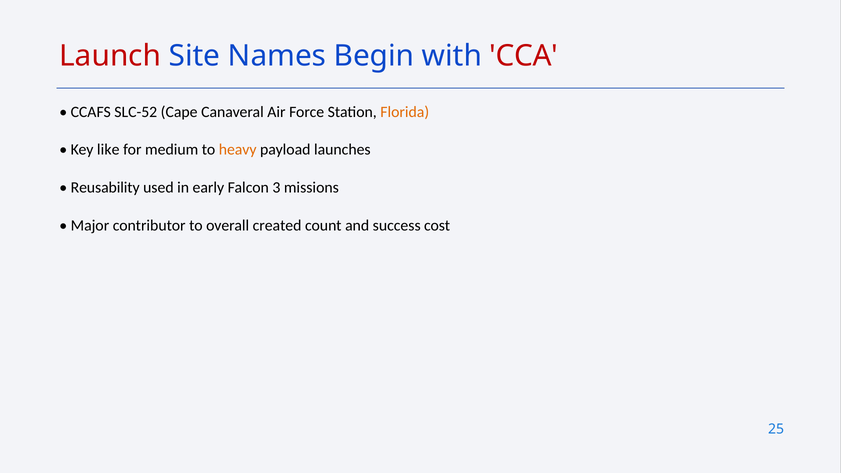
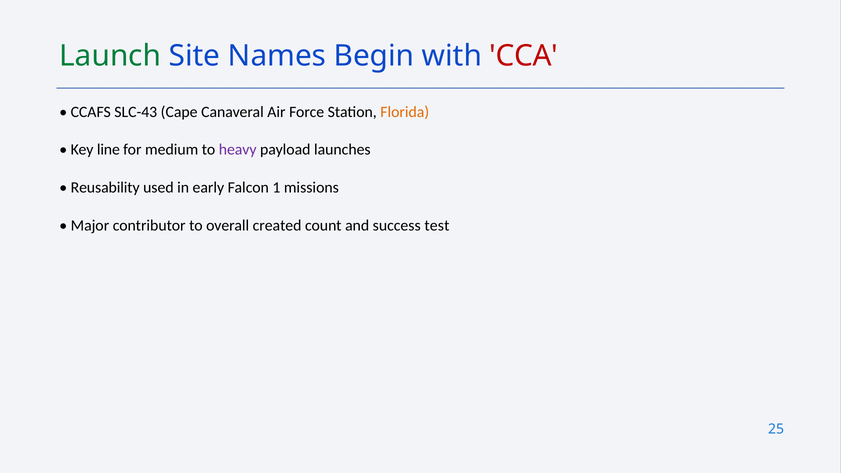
Launch colour: red -> green (110, 56)
SLC-52: SLC-52 -> SLC-43 (136, 112)
like: like -> line (108, 150)
heavy colour: orange -> purple (238, 150)
3: 3 -> 1 (276, 188)
cost: cost -> test (437, 225)
